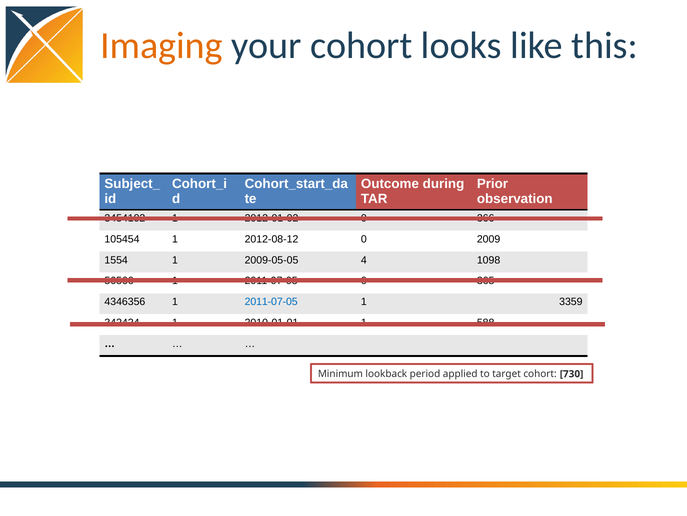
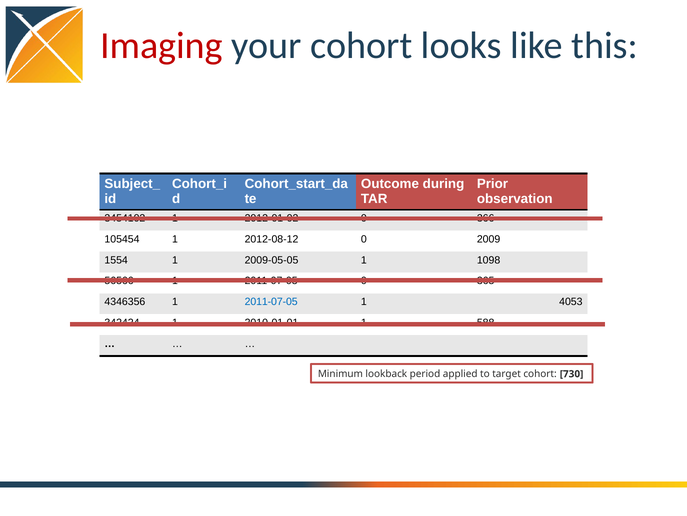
Imaging colour: orange -> red (161, 46)
2009-05-05 4: 4 -> 1 (364, 260)
3359: 3359 -> 4053 (571, 301)
